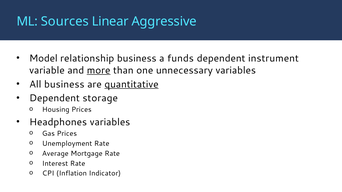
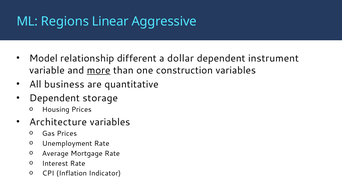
Sources: Sources -> Regions (65, 21)
relationship business: business -> different (137, 58)
funds: funds -> dollar (181, 58)
unnecessary: unnecessary -> construction (184, 70)
quantitative underline: present -> none (132, 84)
Headphones: Headphones -> Architecture (58, 122)
